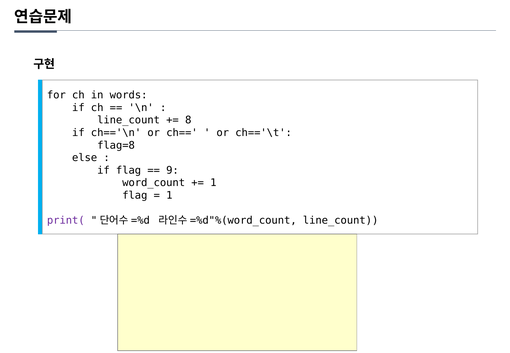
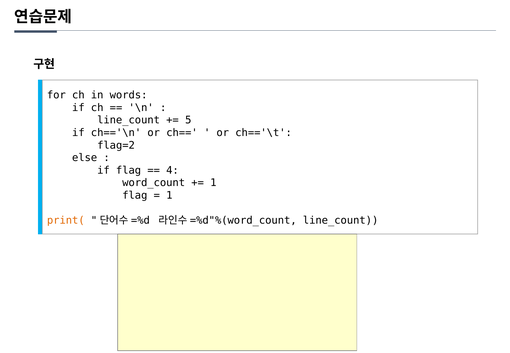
8: 8 -> 5 (188, 120)
flag=8: flag=8 -> flag=2 (116, 145)
9: 9 -> 4 (172, 170)
print( colour: purple -> orange (66, 221)
